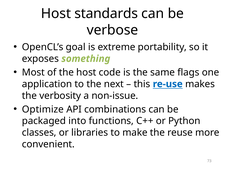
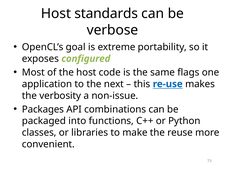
something: something -> configured (86, 59)
Optimize: Optimize -> Packages (43, 109)
